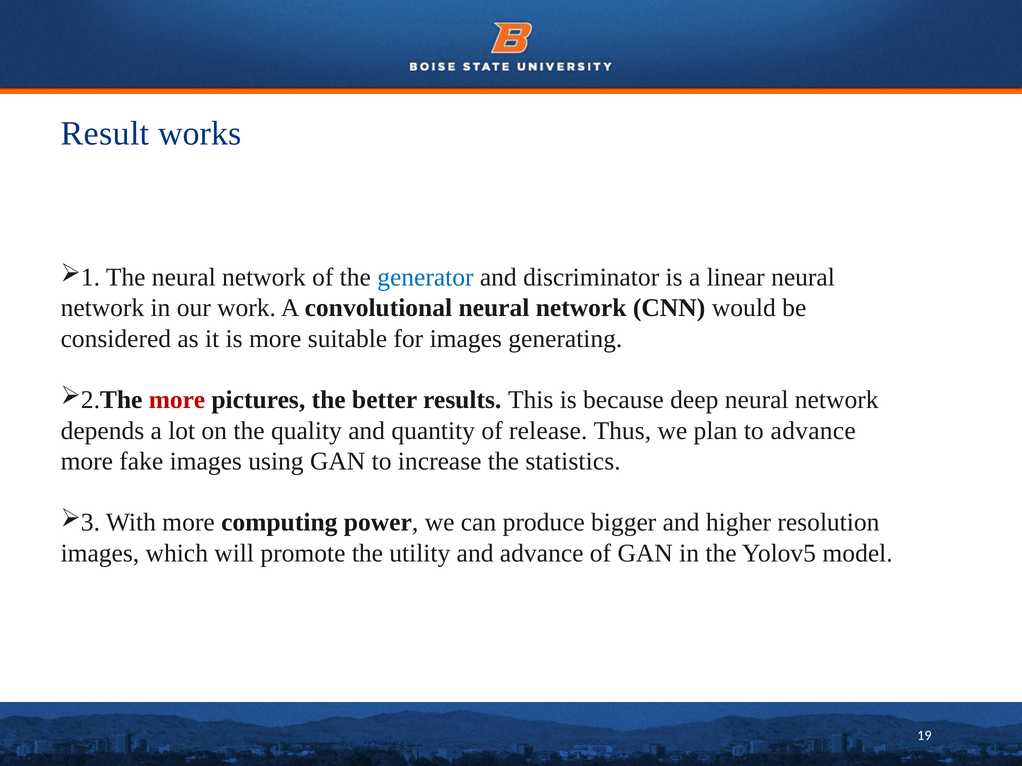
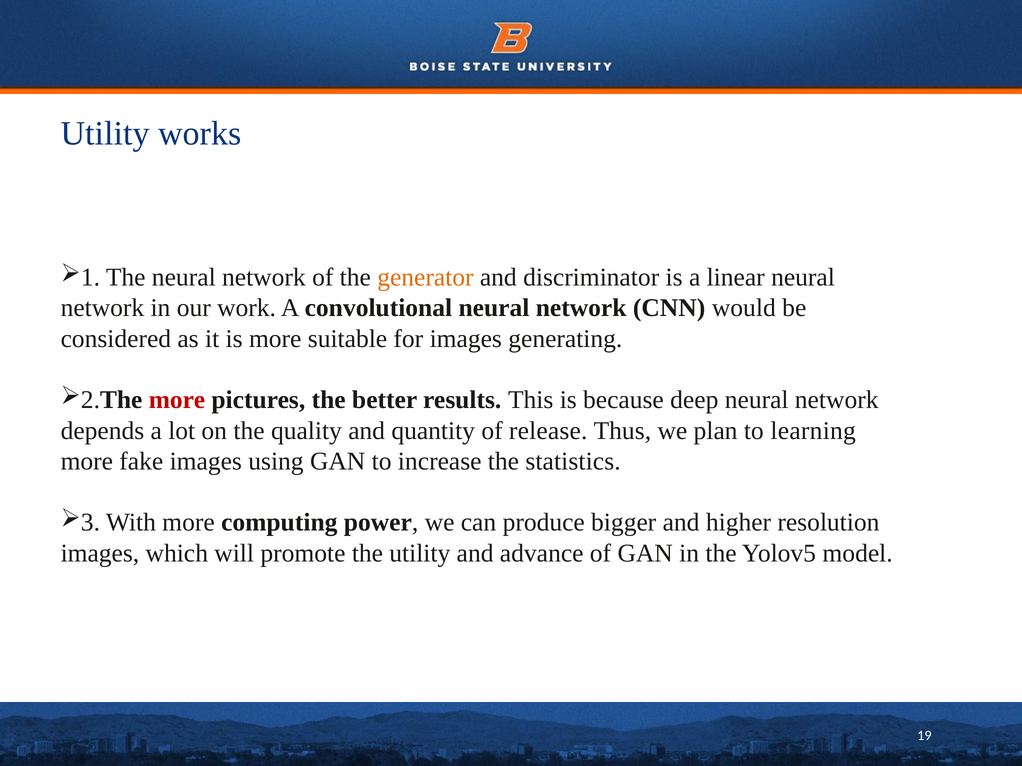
Result: Result -> Utility (105, 134)
generator colour: blue -> orange (425, 278)
to advance: advance -> learning (813, 431)
